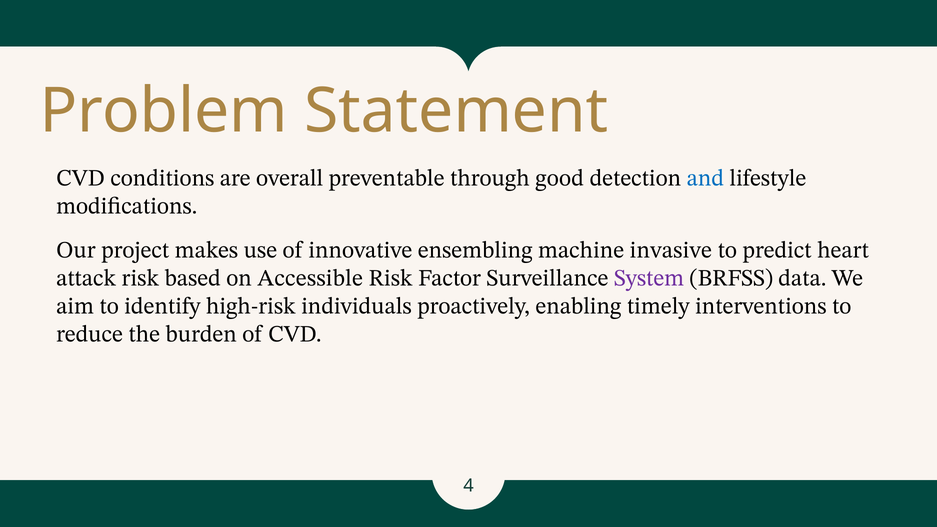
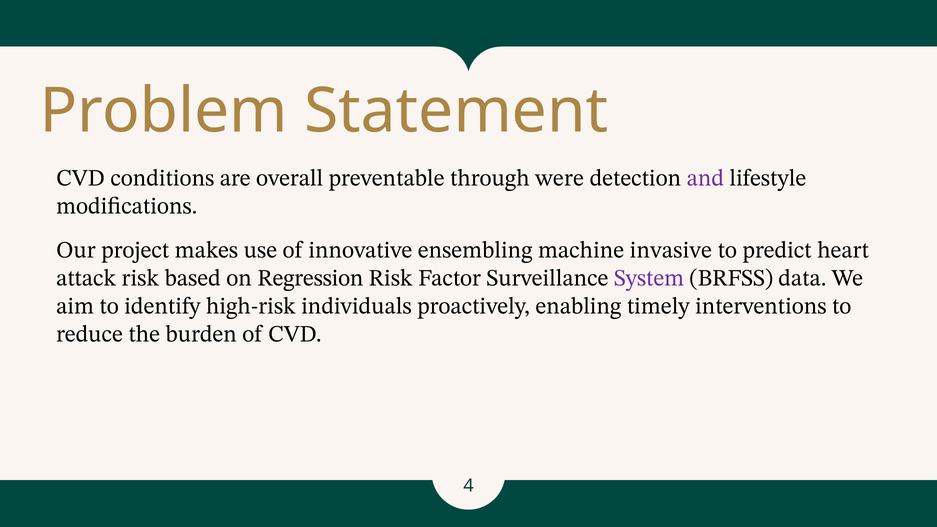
good: good -> were (560, 178)
and colour: blue -> purple (705, 178)
Accessible: Accessible -> Regression (310, 278)
